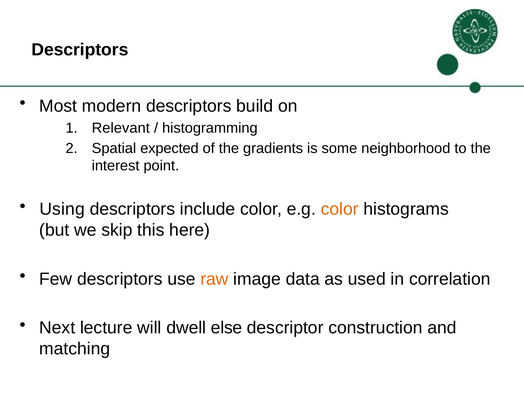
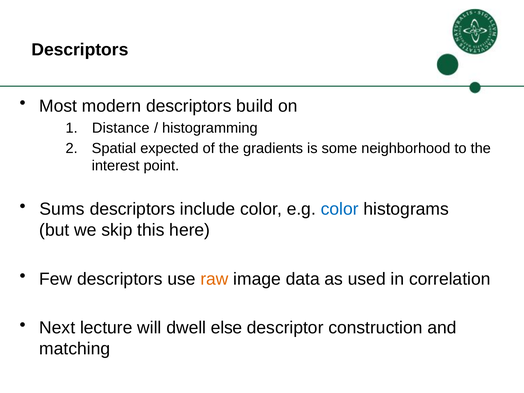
Relevant: Relevant -> Distance (121, 128)
Using: Using -> Sums (62, 209)
color colour: orange -> blue (340, 209)
